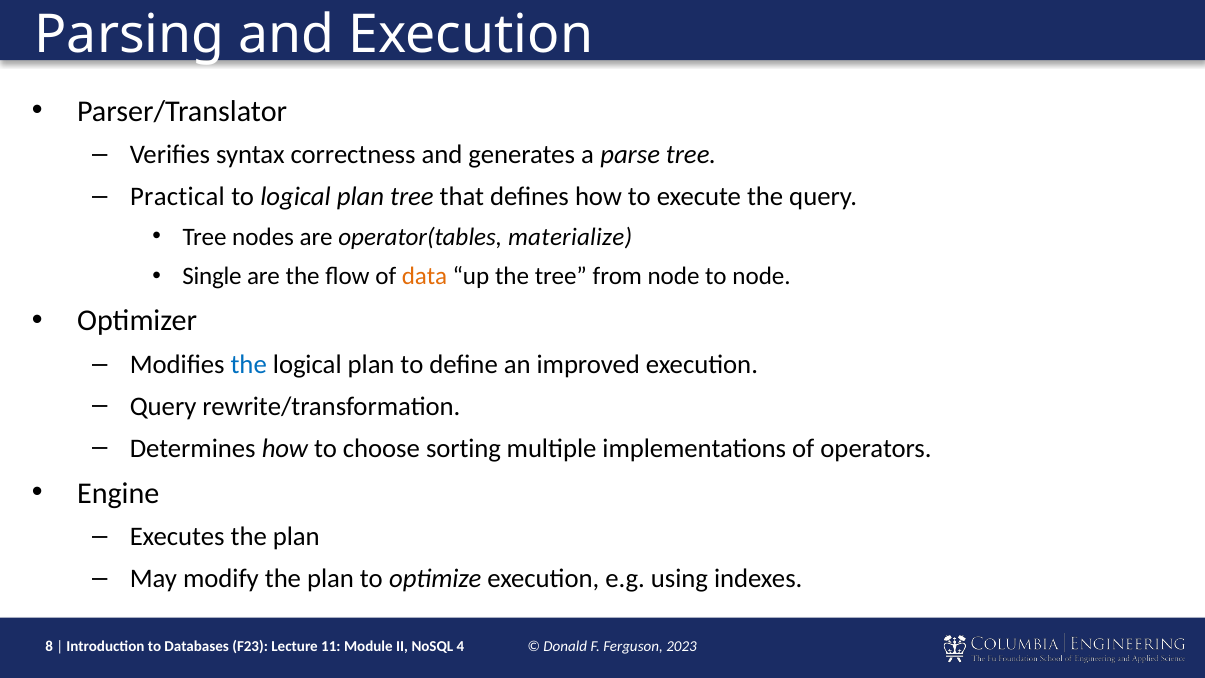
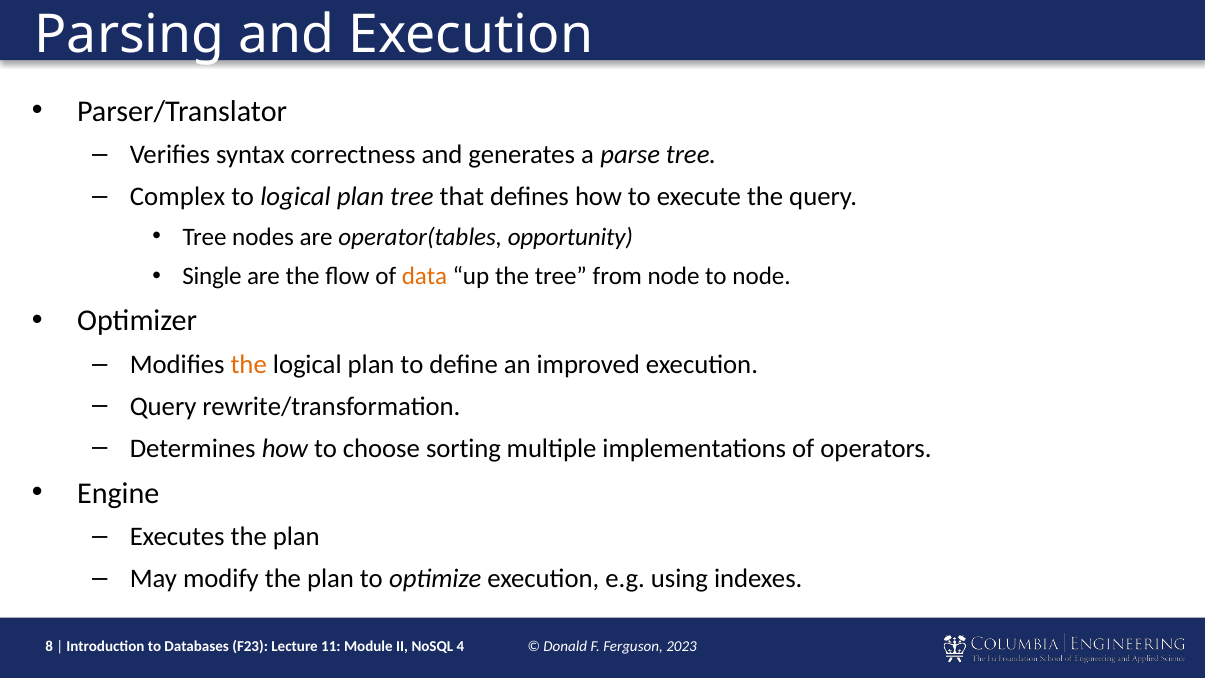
Practical: Practical -> Complex (178, 197)
materialize: materialize -> opportunity (570, 237)
the colour: blue -> orange (249, 364)
